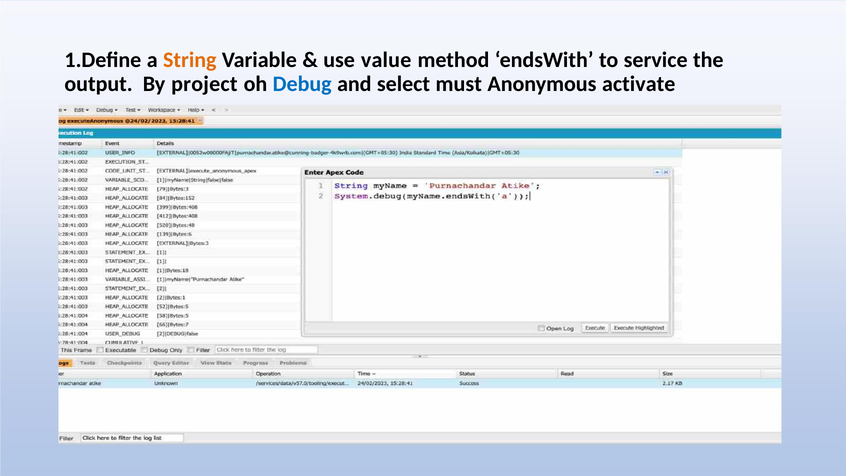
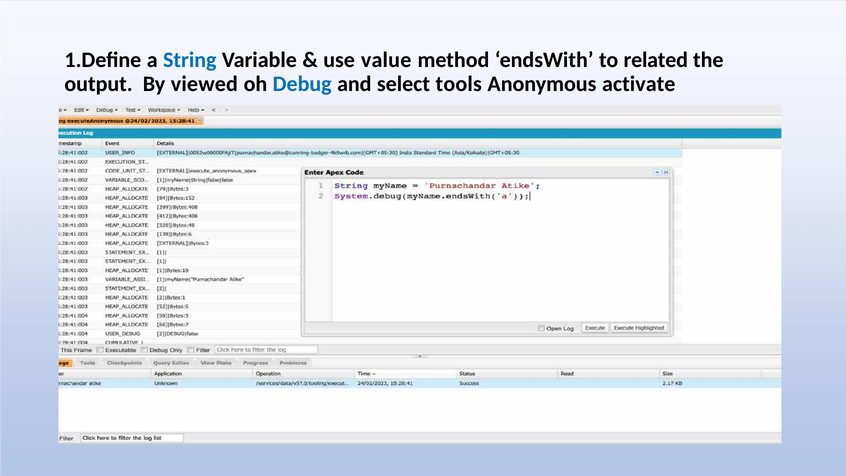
String colour: orange -> blue (190, 60)
service: service -> related (656, 60)
project: project -> viewed (204, 84)
must: must -> tools (459, 84)
